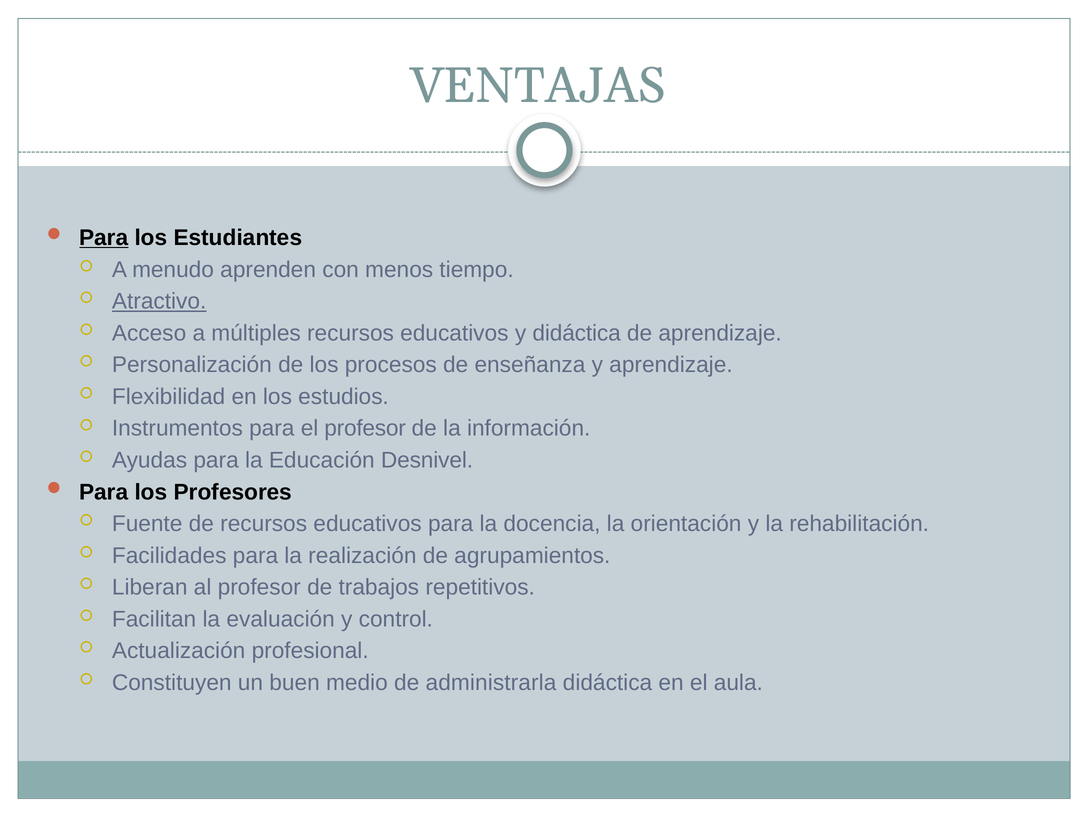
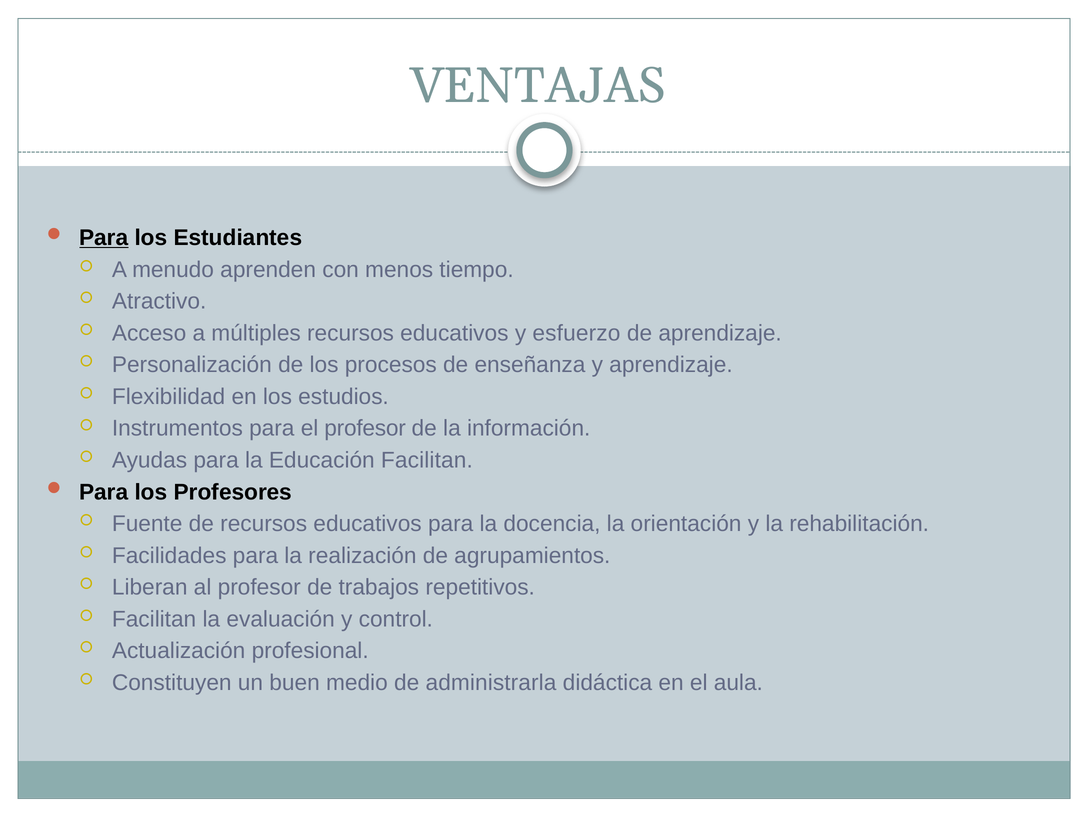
Atractivo underline: present -> none (159, 301)
y didáctica: didáctica -> esfuerzo (576, 333)
Educación Desnivel: Desnivel -> Facilitan (427, 460)
